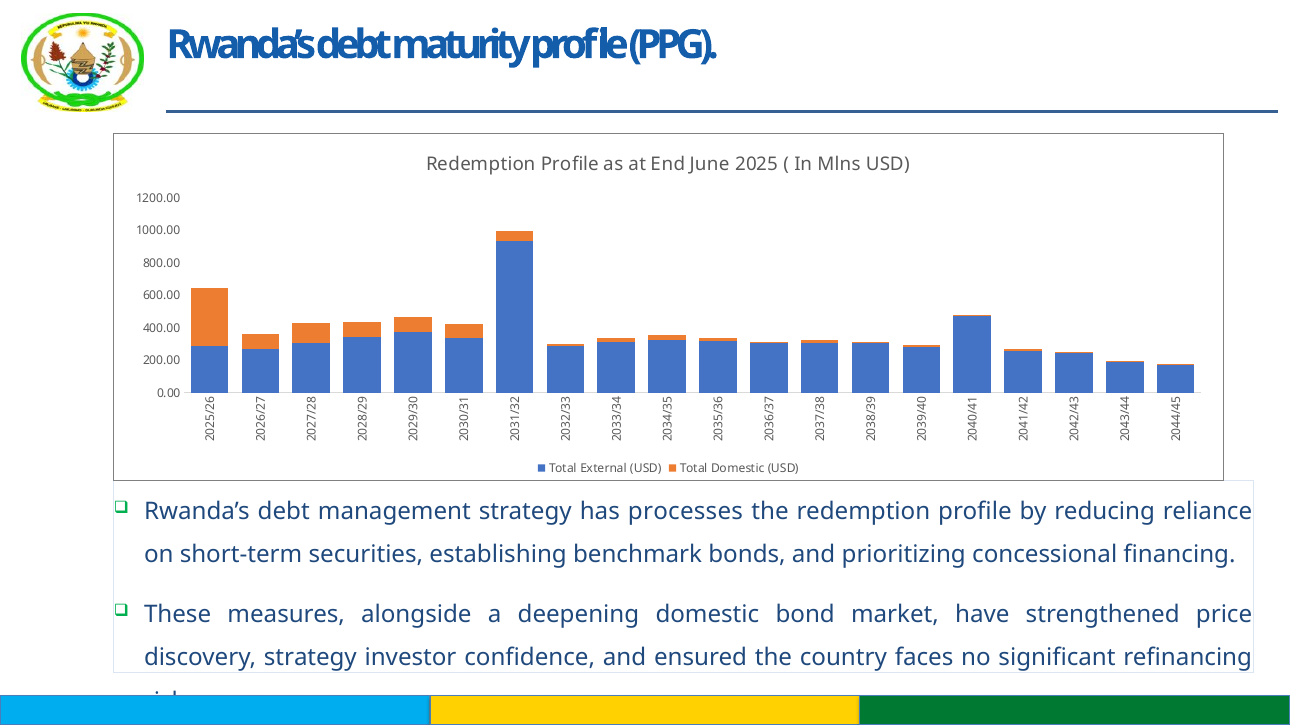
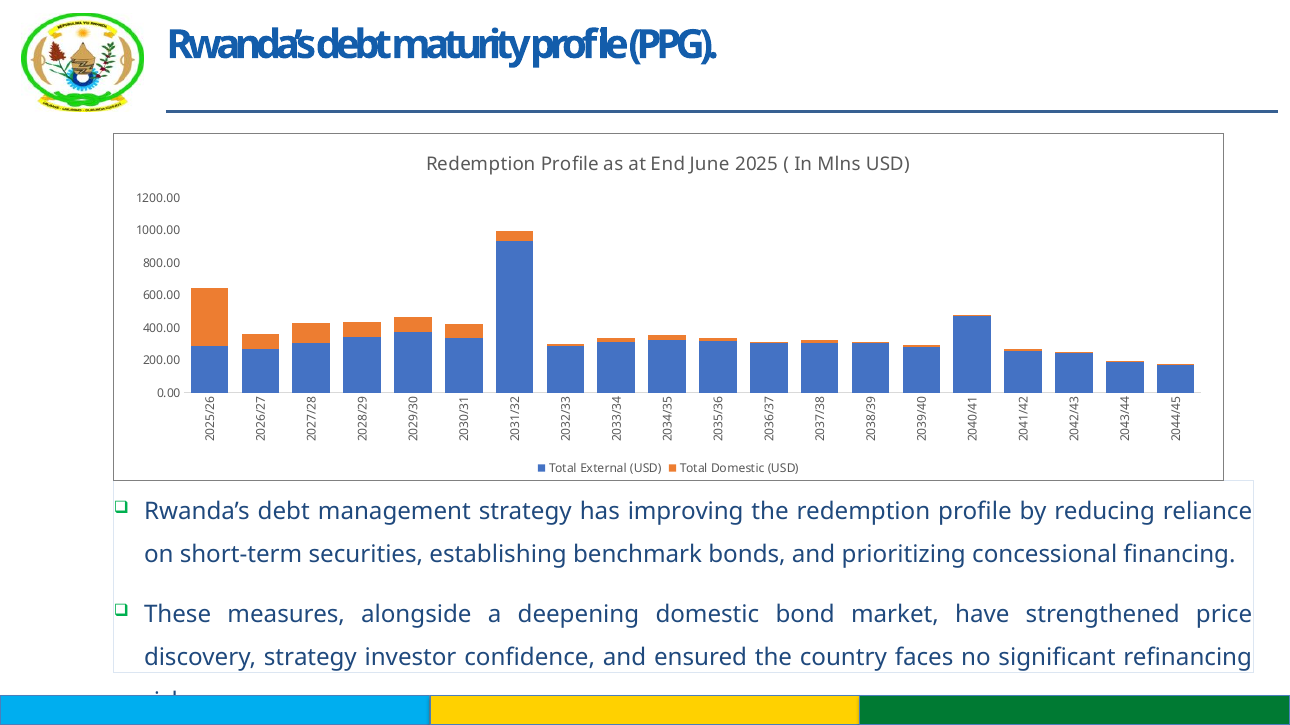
processes: processes -> improving (686, 512)
